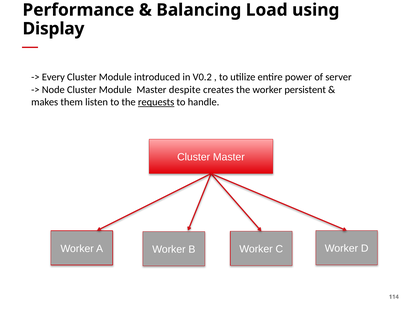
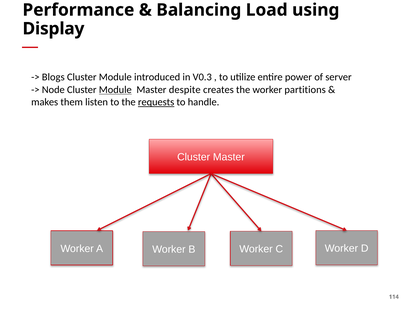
Every: Every -> Blogs (53, 77)
V0.2: V0.2 -> V0.3 (202, 77)
Module underline: none -> present (115, 90)
persistent: persistent -> partitions (305, 90)
